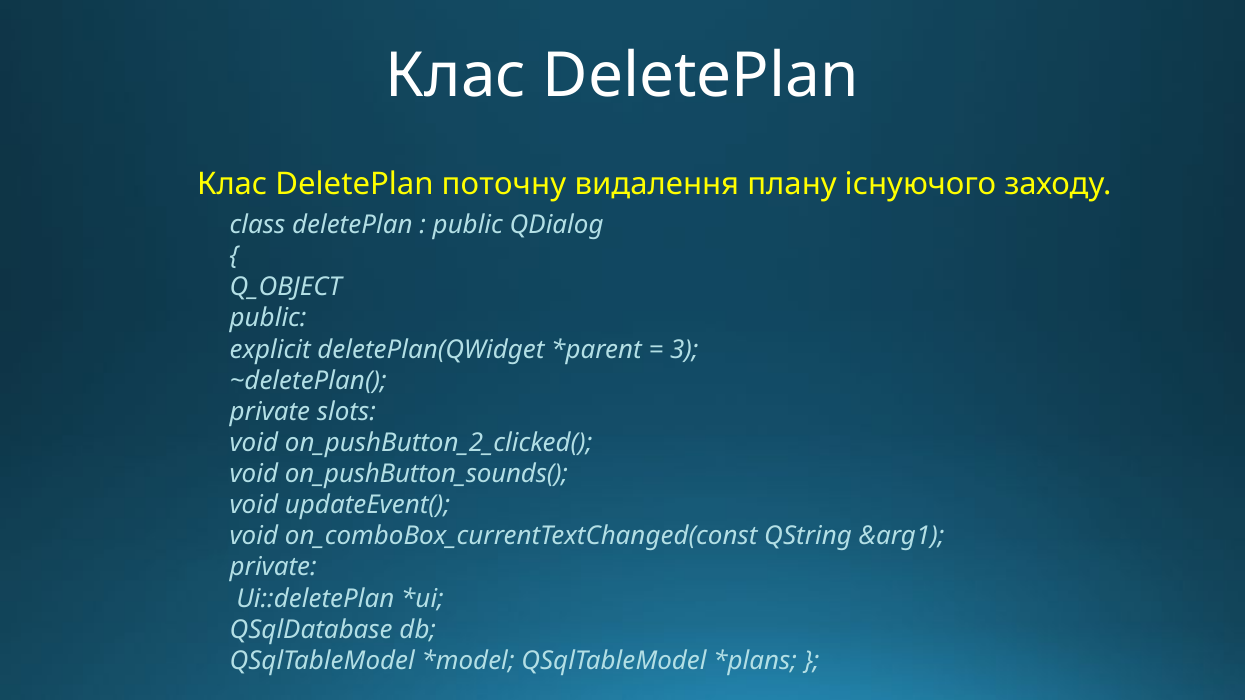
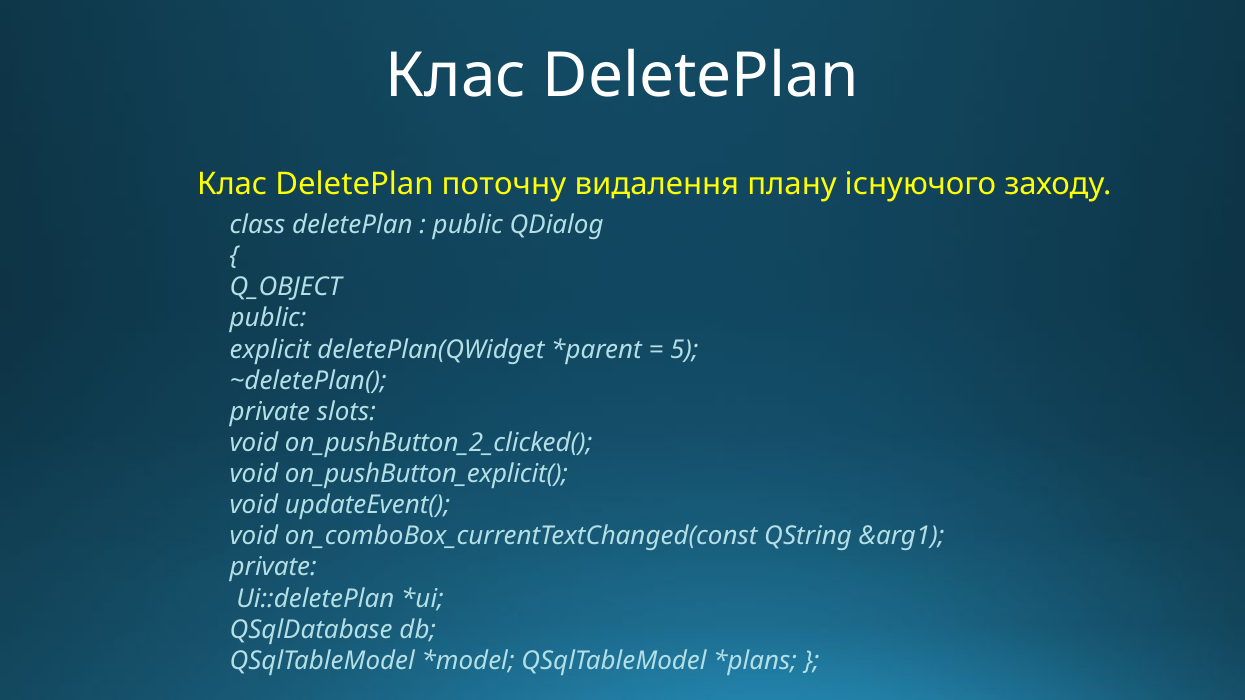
3: 3 -> 5 (684, 350)
on_pushButton_sounds(: on_pushButton_sounds( -> on_pushButton_explicit( (426, 474)
